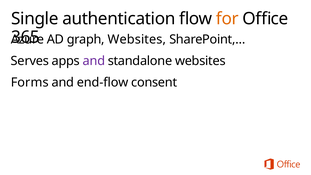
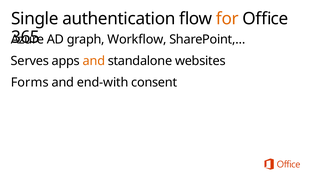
graph Websites: Websites -> Workflow (137, 39)
and colour: purple -> orange (94, 61)
end-flow: end-flow -> end-with (103, 82)
